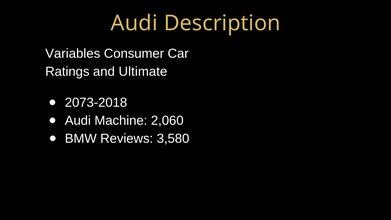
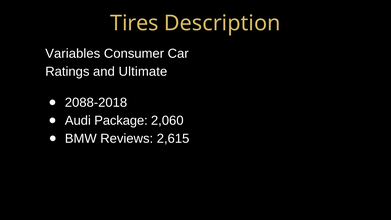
Audi: Audi -> Tires (134, 23)
2073-2018: 2073-2018 -> 2088-2018 (96, 103)
Machine: Machine -> Package (121, 121)
3,580: 3,580 -> 2,615 (173, 139)
